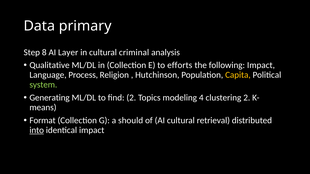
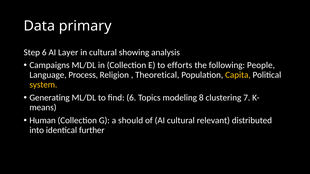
Step 8: 8 -> 6 (44, 52)
criminal: criminal -> showing (134, 52)
Qualitative: Qualitative -> Campaigns (50, 65)
following Impact: Impact -> People (261, 65)
Hutchinson: Hutchinson -> Theoretical (157, 75)
system colour: light green -> yellow (43, 85)
find 2: 2 -> 6 (131, 98)
4: 4 -> 8 (201, 98)
clustering 2: 2 -> 7 (247, 98)
Format: Format -> Human (43, 121)
retrieval: retrieval -> relevant (213, 121)
into underline: present -> none (37, 130)
identical impact: impact -> further (92, 130)
